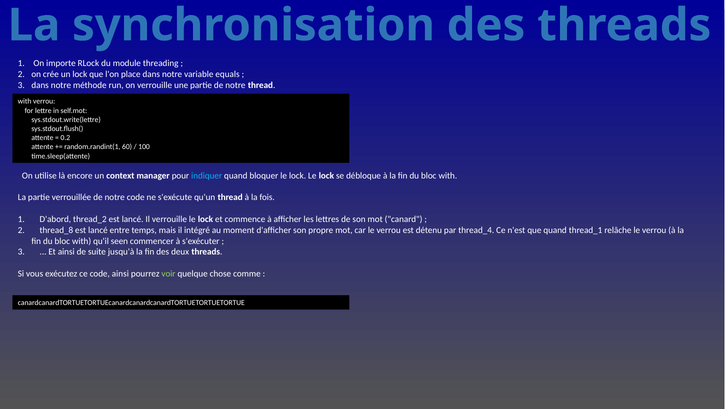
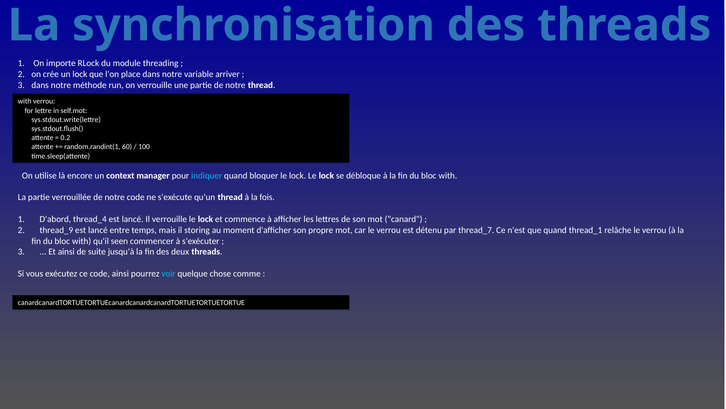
equals: equals -> arriver (228, 74)
thread_2: thread_2 -> thread_4 (90, 219)
thread_8: thread_8 -> thread_9 (56, 230)
intégré: intégré -> storing (197, 230)
thread_4: thread_4 -> thread_7 (476, 230)
voir colour: light green -> light blue (169, 273)
